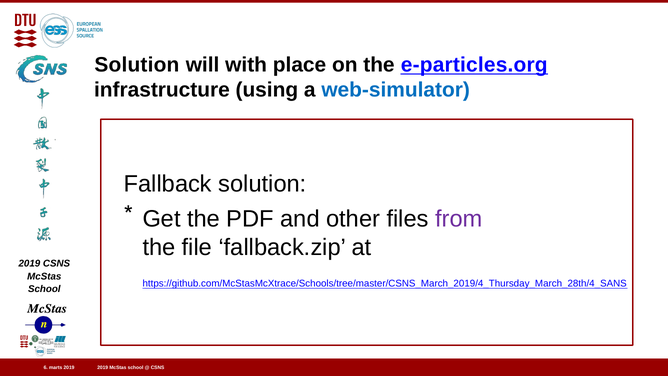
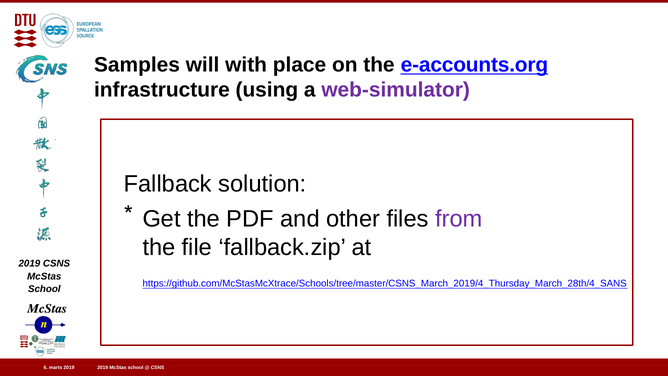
Solution: Solution -> Samples (137, 65)
e-particles.org: e-particles.org -> e-accounts.org (474, 65)
web-simulator colour: blue -> purple (396, 90)
